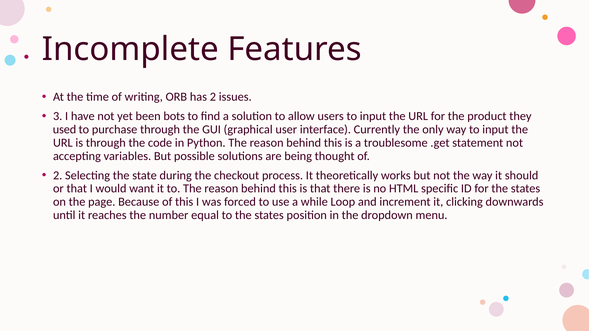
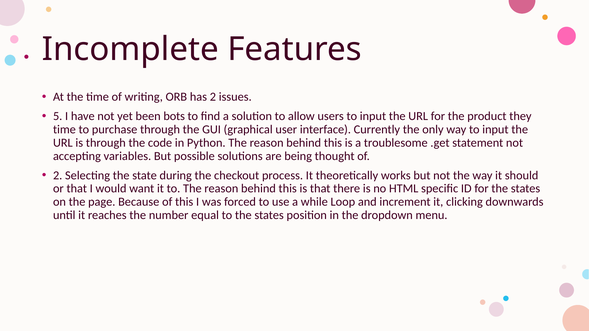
3: 3 -> 5 (58, 116)
used: used -> time (64, 130)
